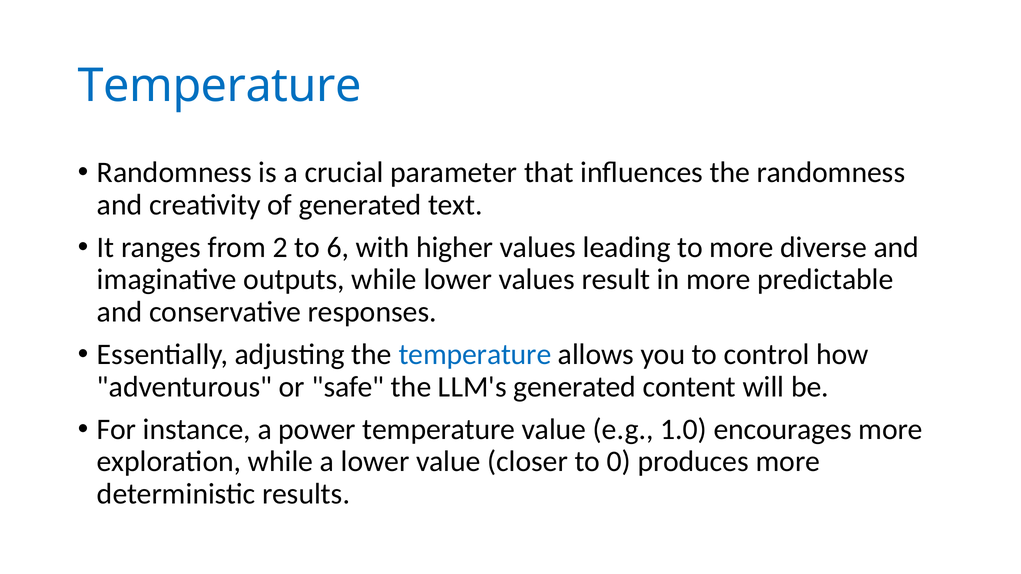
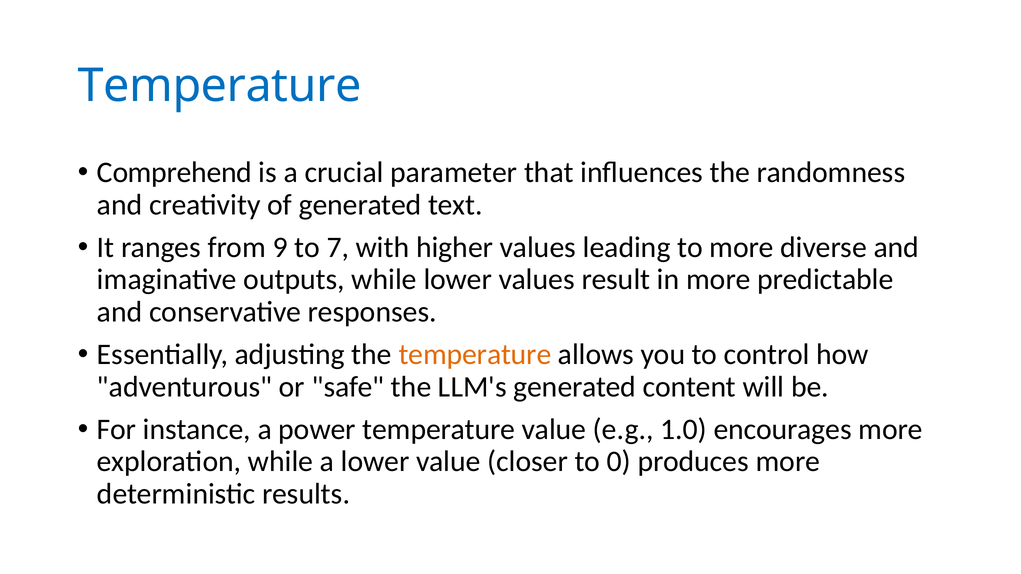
Randomness: Randomness -> Comprehend (175, 173)
2: 2 -> 9 (280, 248)
6: 6 -> 7 (338, 248)
temperature colour: blue -> orange (475, 355)
